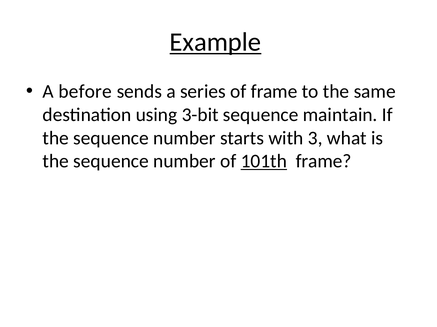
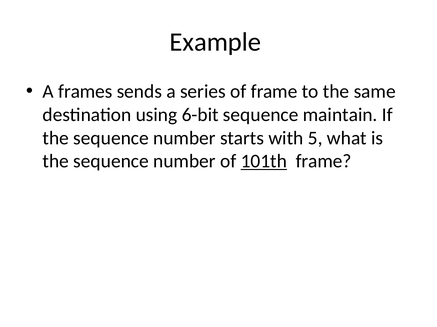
Example underline: present -> none (215, 42)
before: before -> frames (85, 92)
3-bit: 3-bit -> 6-bit (200, 115)
3: 3 -> 5 (315, 138)
